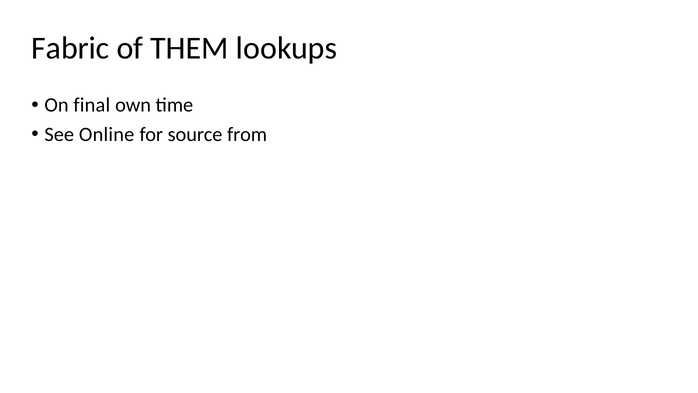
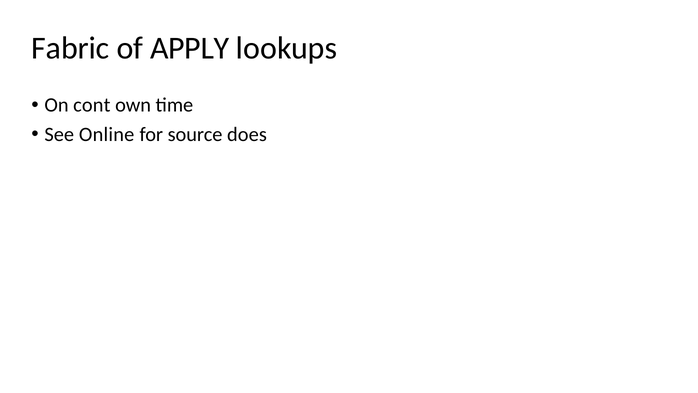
THEM: THEM -> APPLY (190, 48)
final: final -> cont (92, 105)
from: from -> does (247, 134)
